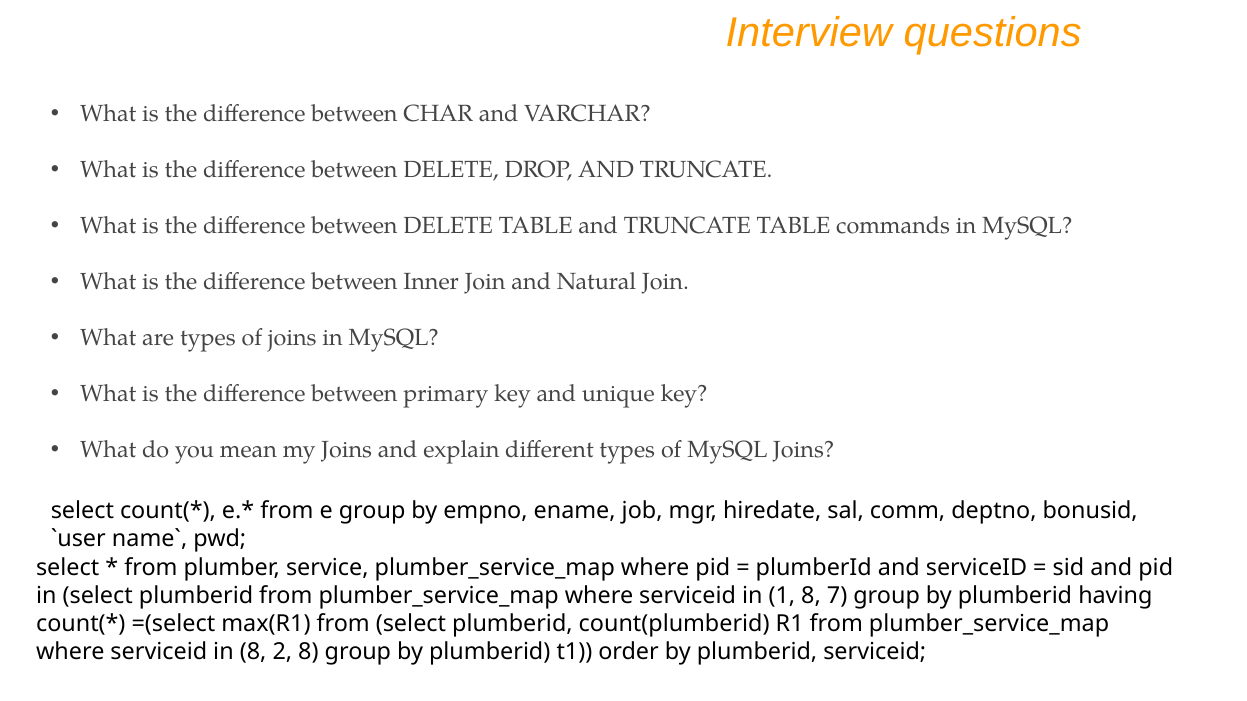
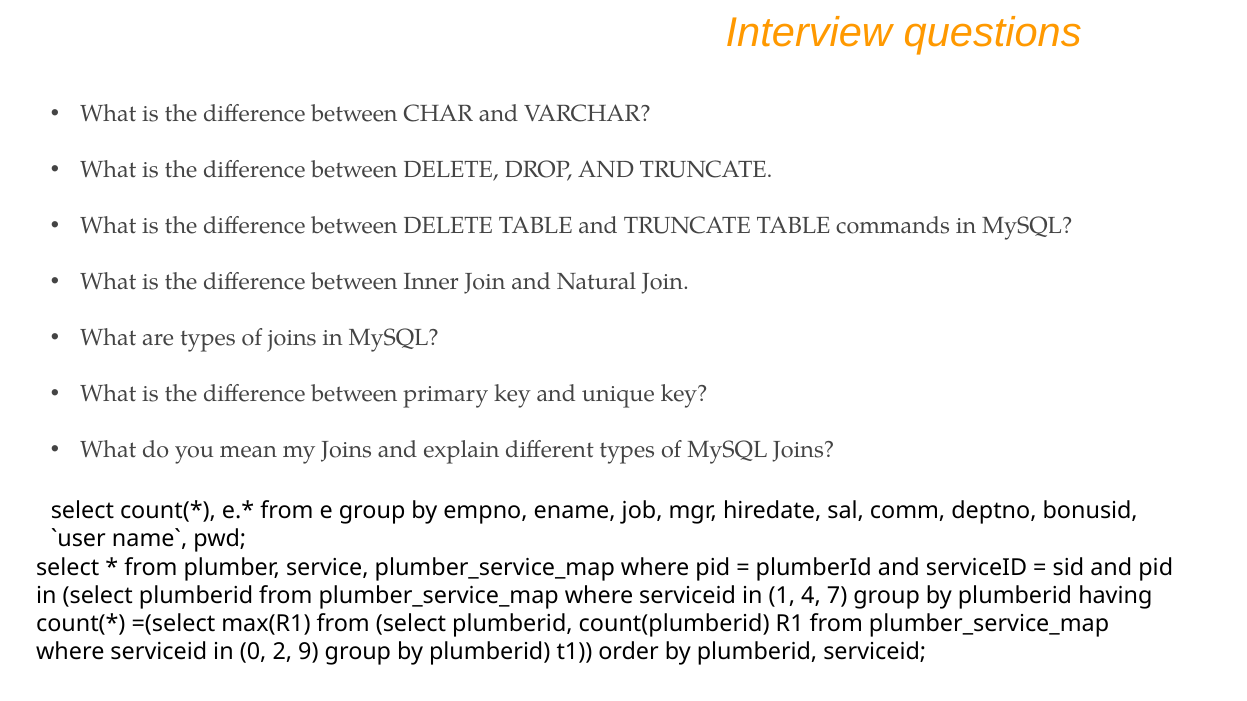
1 8: 8 -> 4 (811, 596)
in 8: 8 -> 0 (253, 652)
2 8: 8 -> 9 (308, 652)
